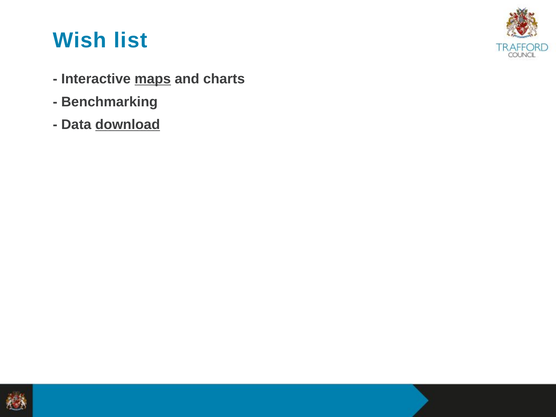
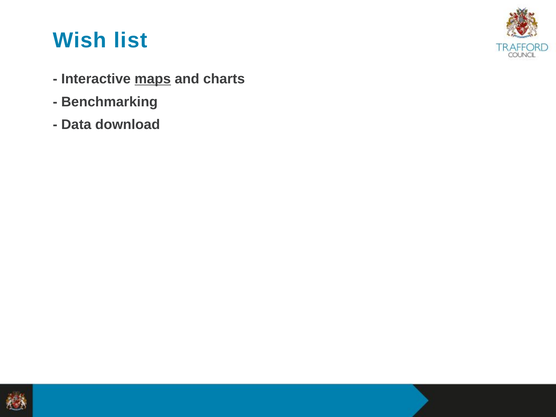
download underline: present -> none (128, 125)
